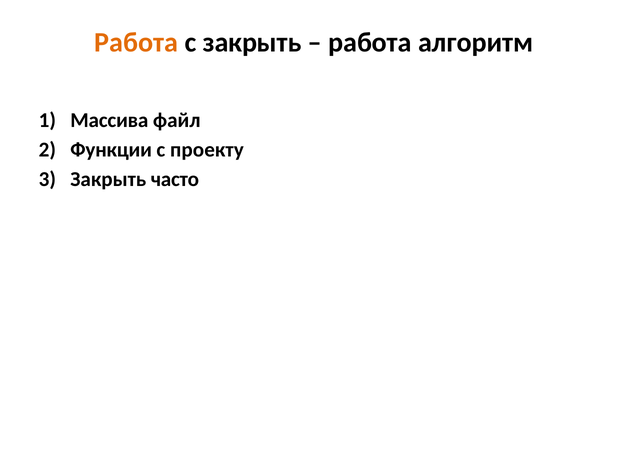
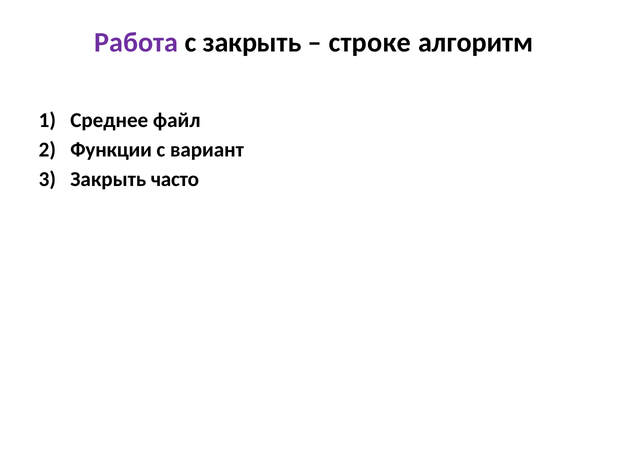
Работа colour: orange -> purple (136, 42)
работа: работа -> строке (370, 42)
Массива: Массива -> Среднее (109, 120)
проекту: проекту -> вариант (207, 150)
